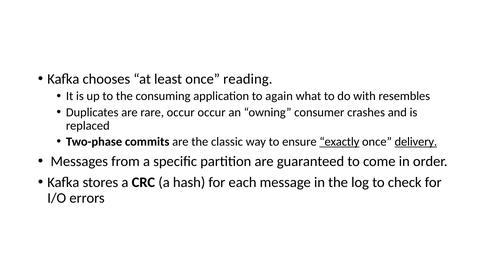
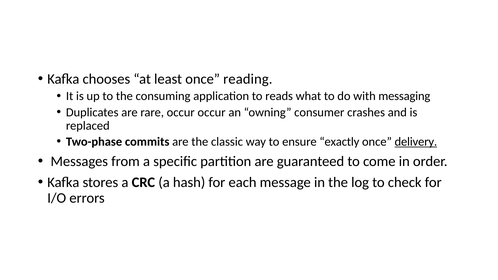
again: again -> reads (279, 96)
resembles: resembles -> messaging (404, 96)
exactly underline: present -> none (339, 142)
